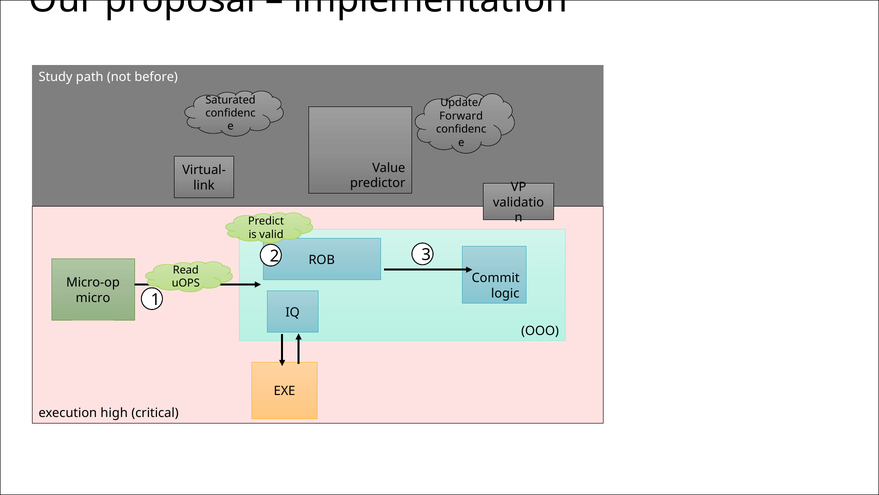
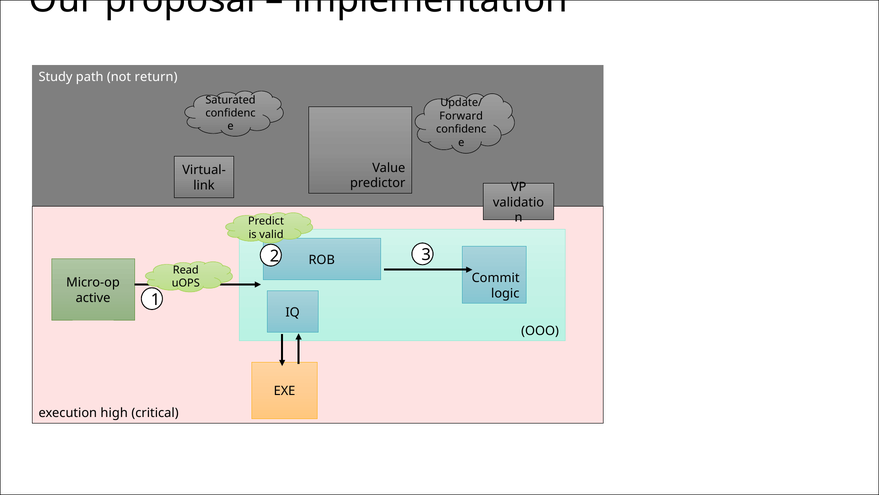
before: before -> return (156, 77)
micro: micro -> active (93, 298)
